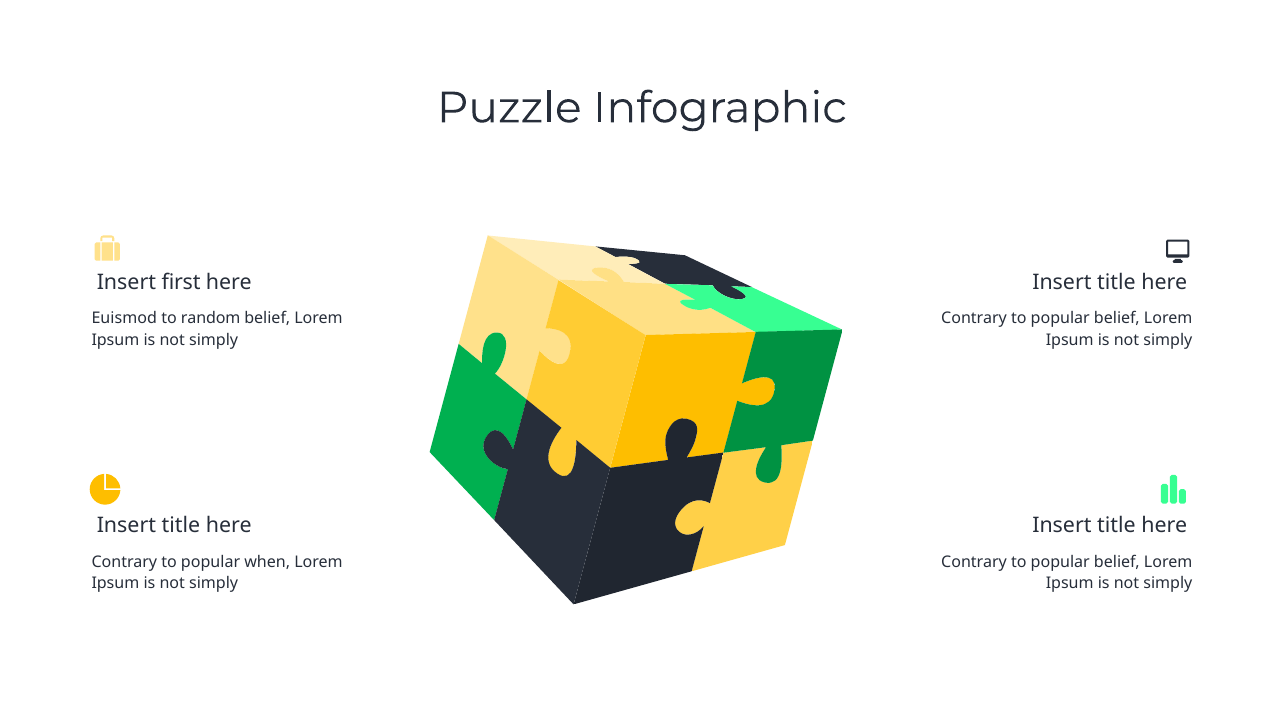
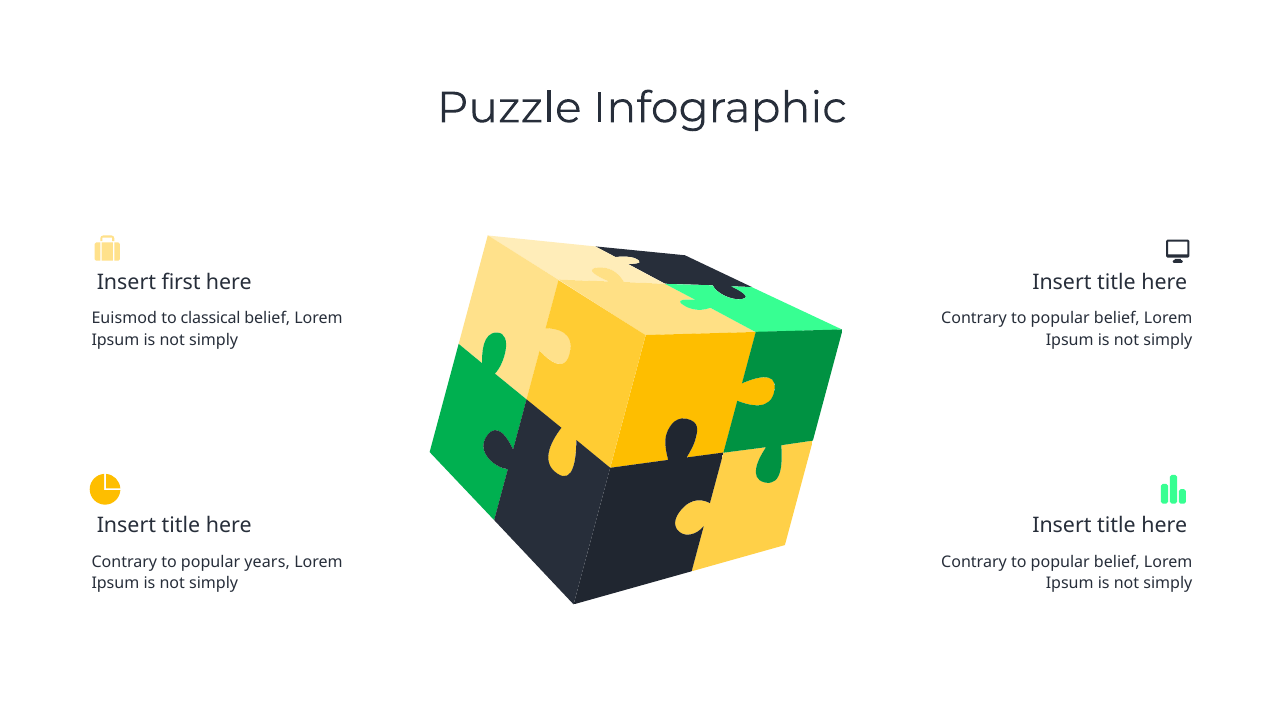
random: random -> classical (211, 319)
when: when -> years (267, 562)
